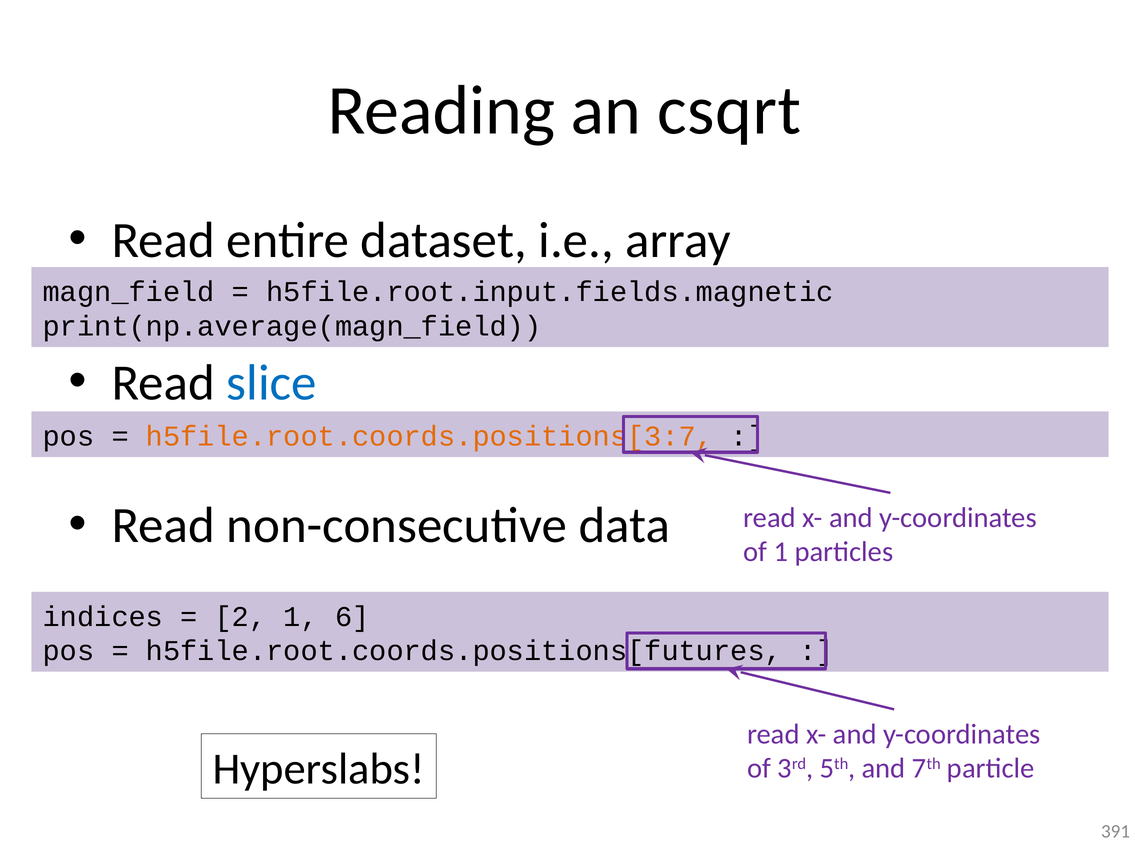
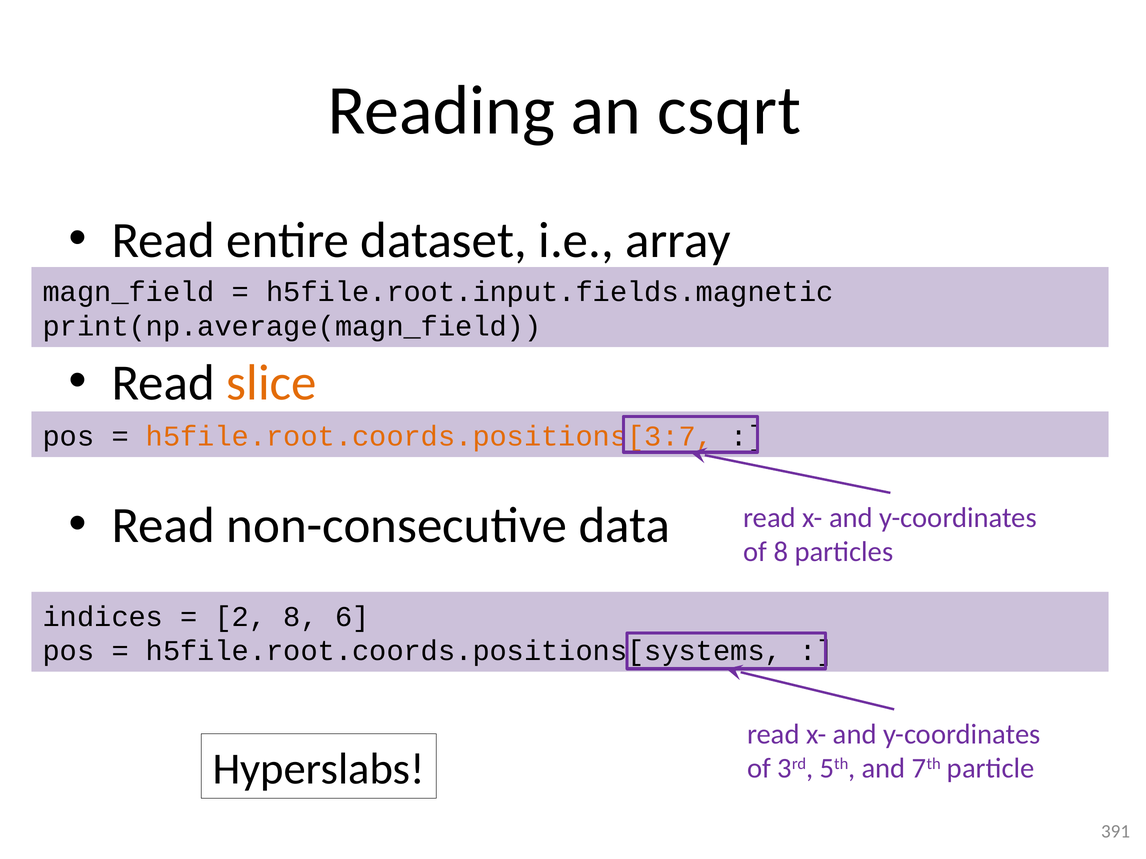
slice colour: blue -> orange (272, 383)
of 1: 1 -> 8 (781, 552)
2 1: 1 -> 8 (301, 617)
h5file.root.coords.positions[futures: h5file.root.coords.positions[futures -> h5file.root.coords.positions[systems (464, 651)
